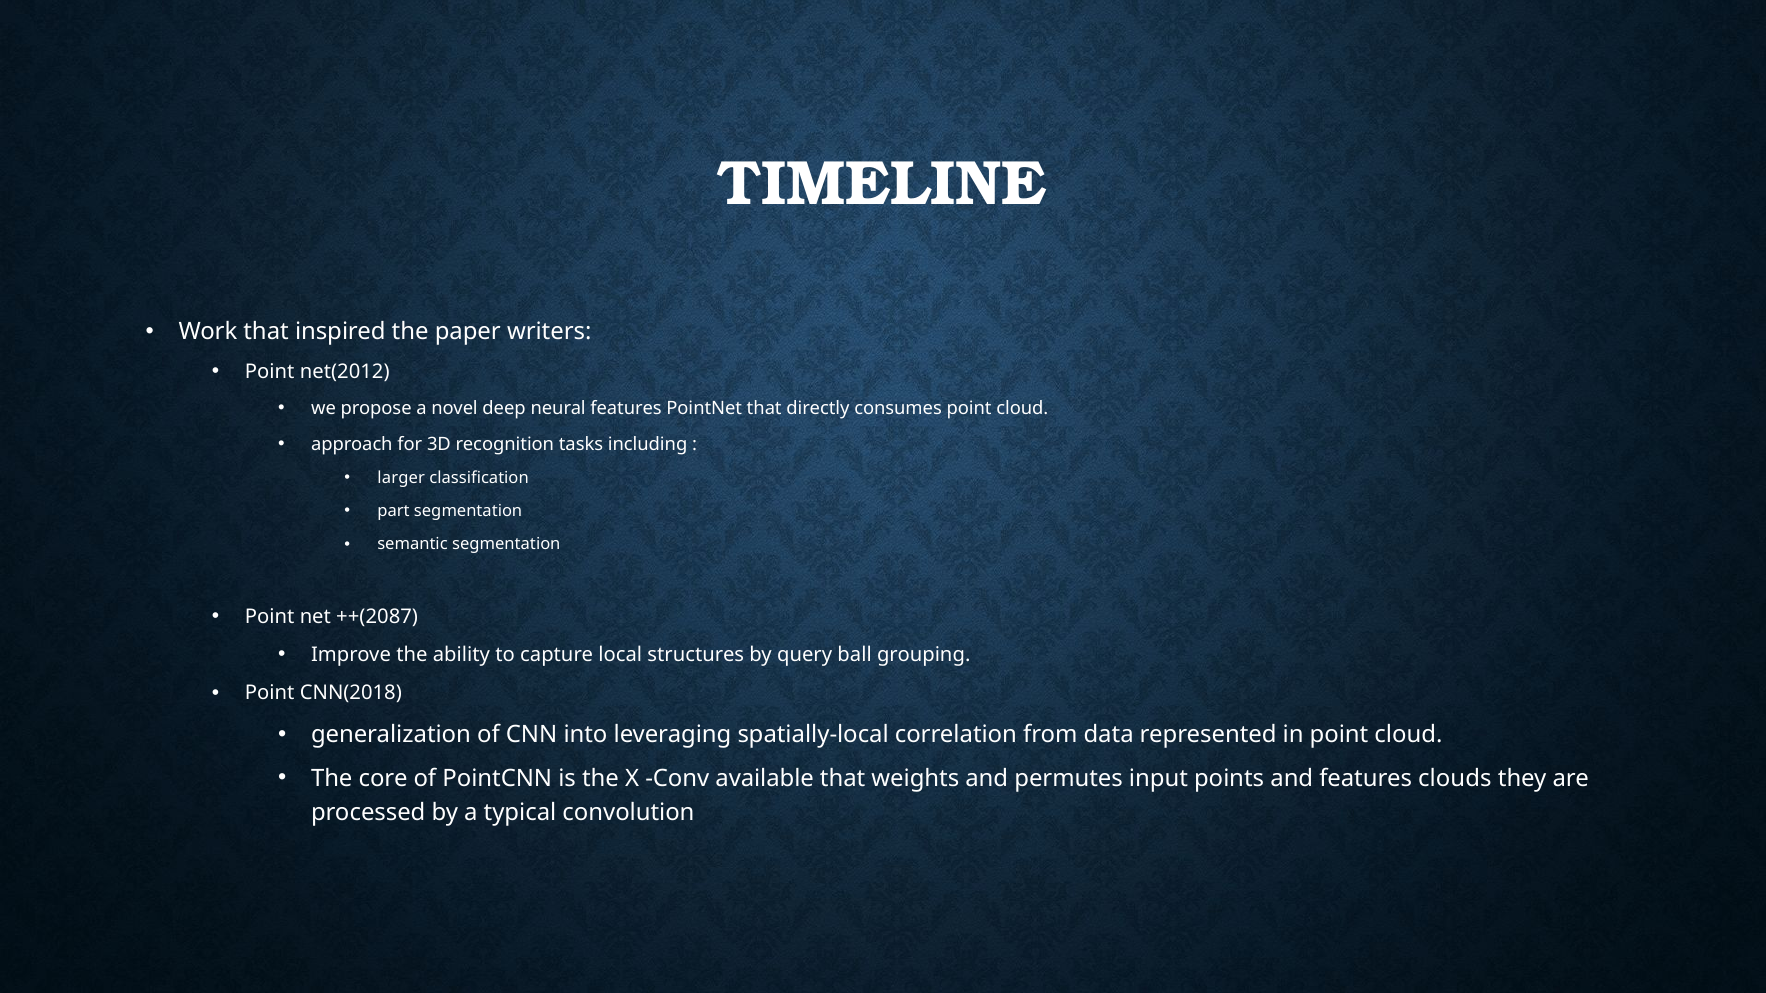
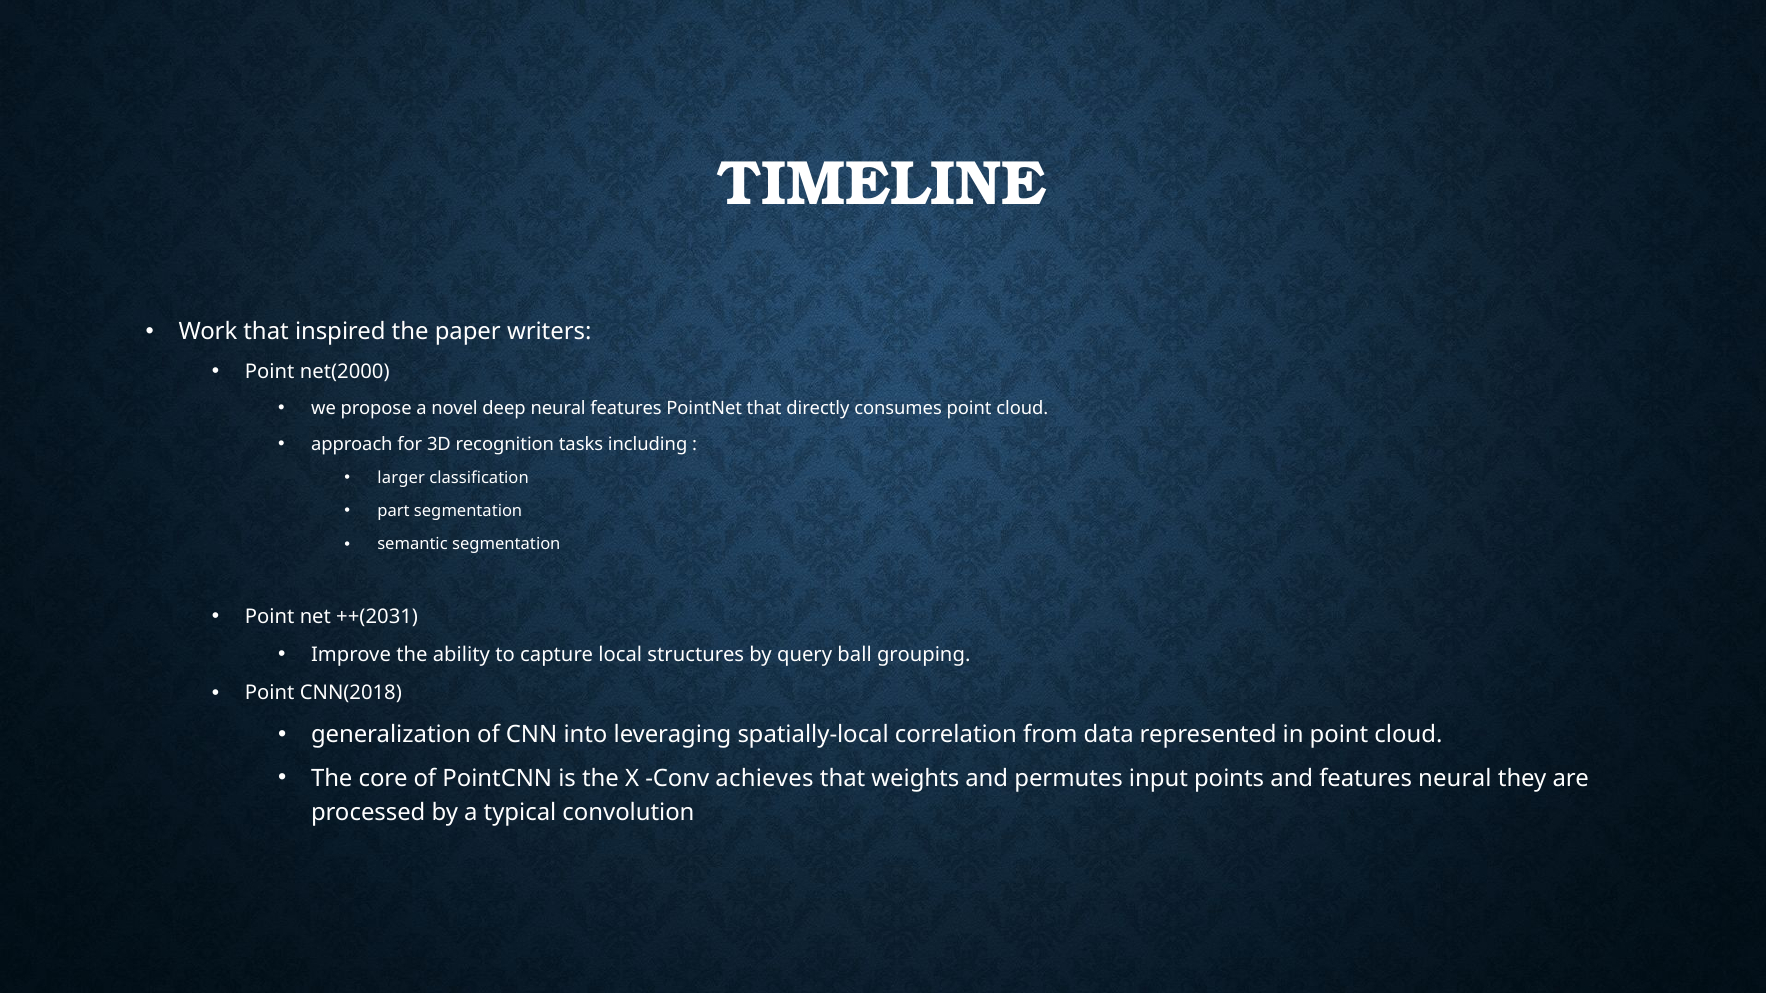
net(2012: net(2012 -> net(2000 (345, 372)
++(2087: ++(2087 -> ++(2031 (377, 617)
available: available -> achieves (764, 779)
features clouds: clouds -> neural (1455, 779)
